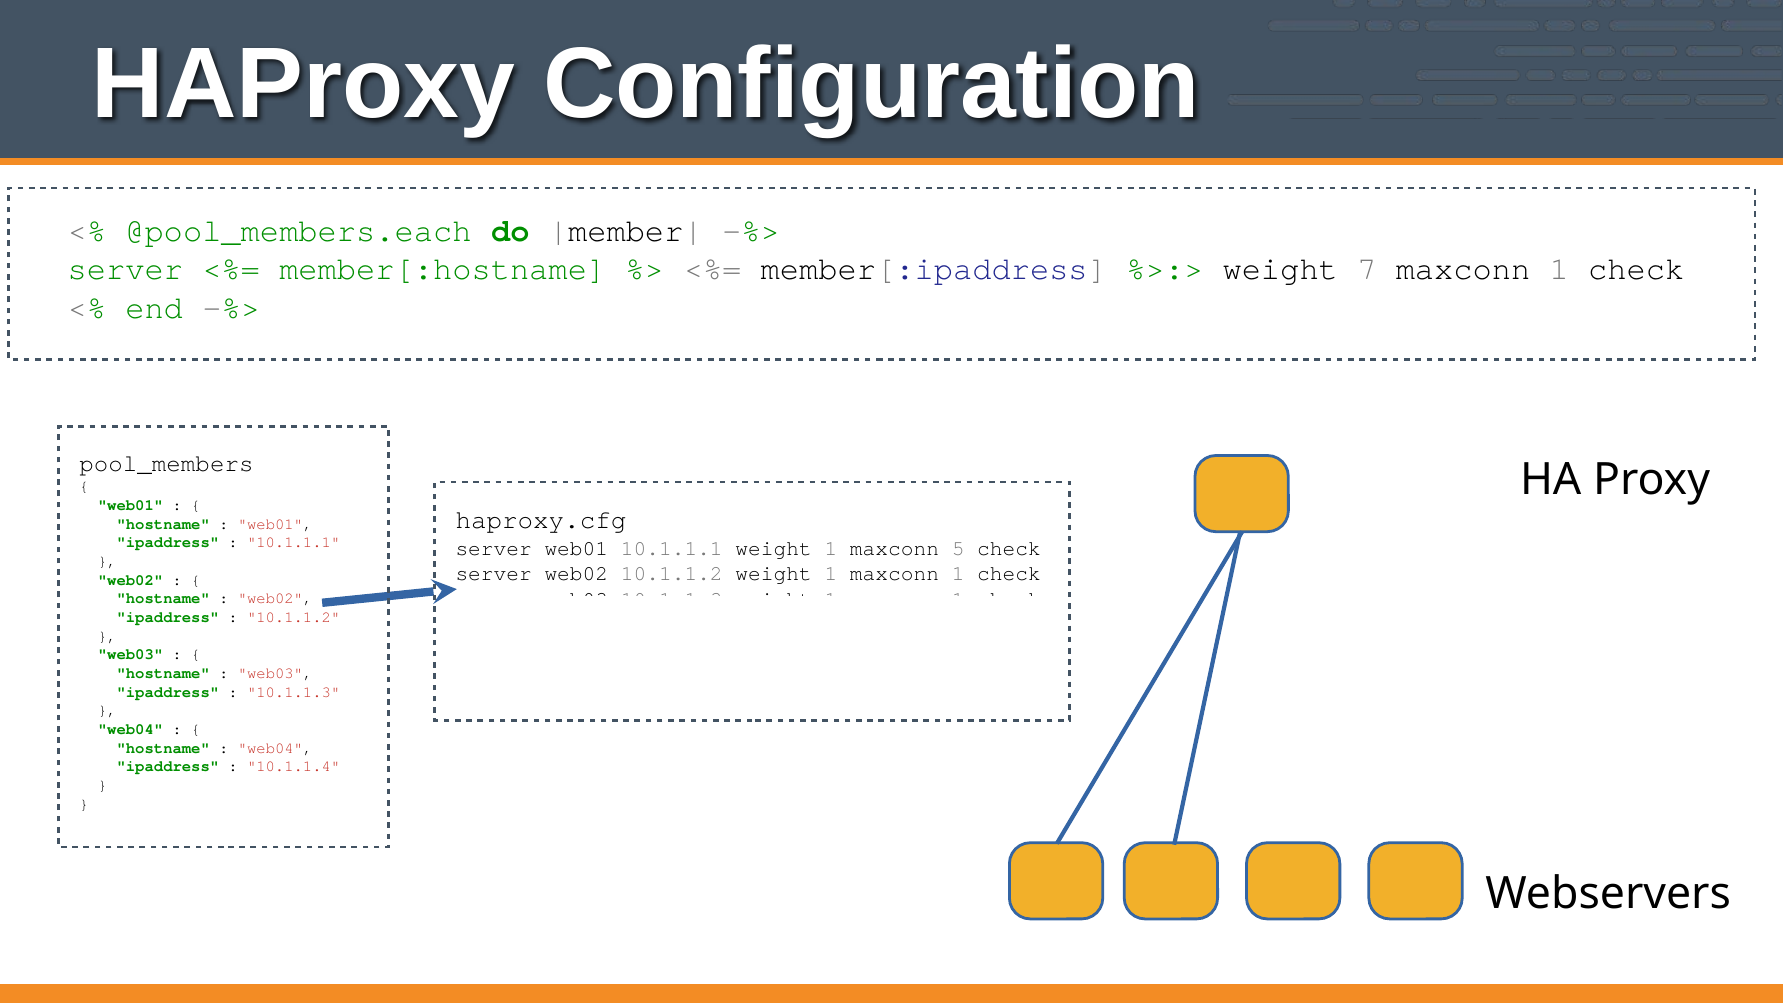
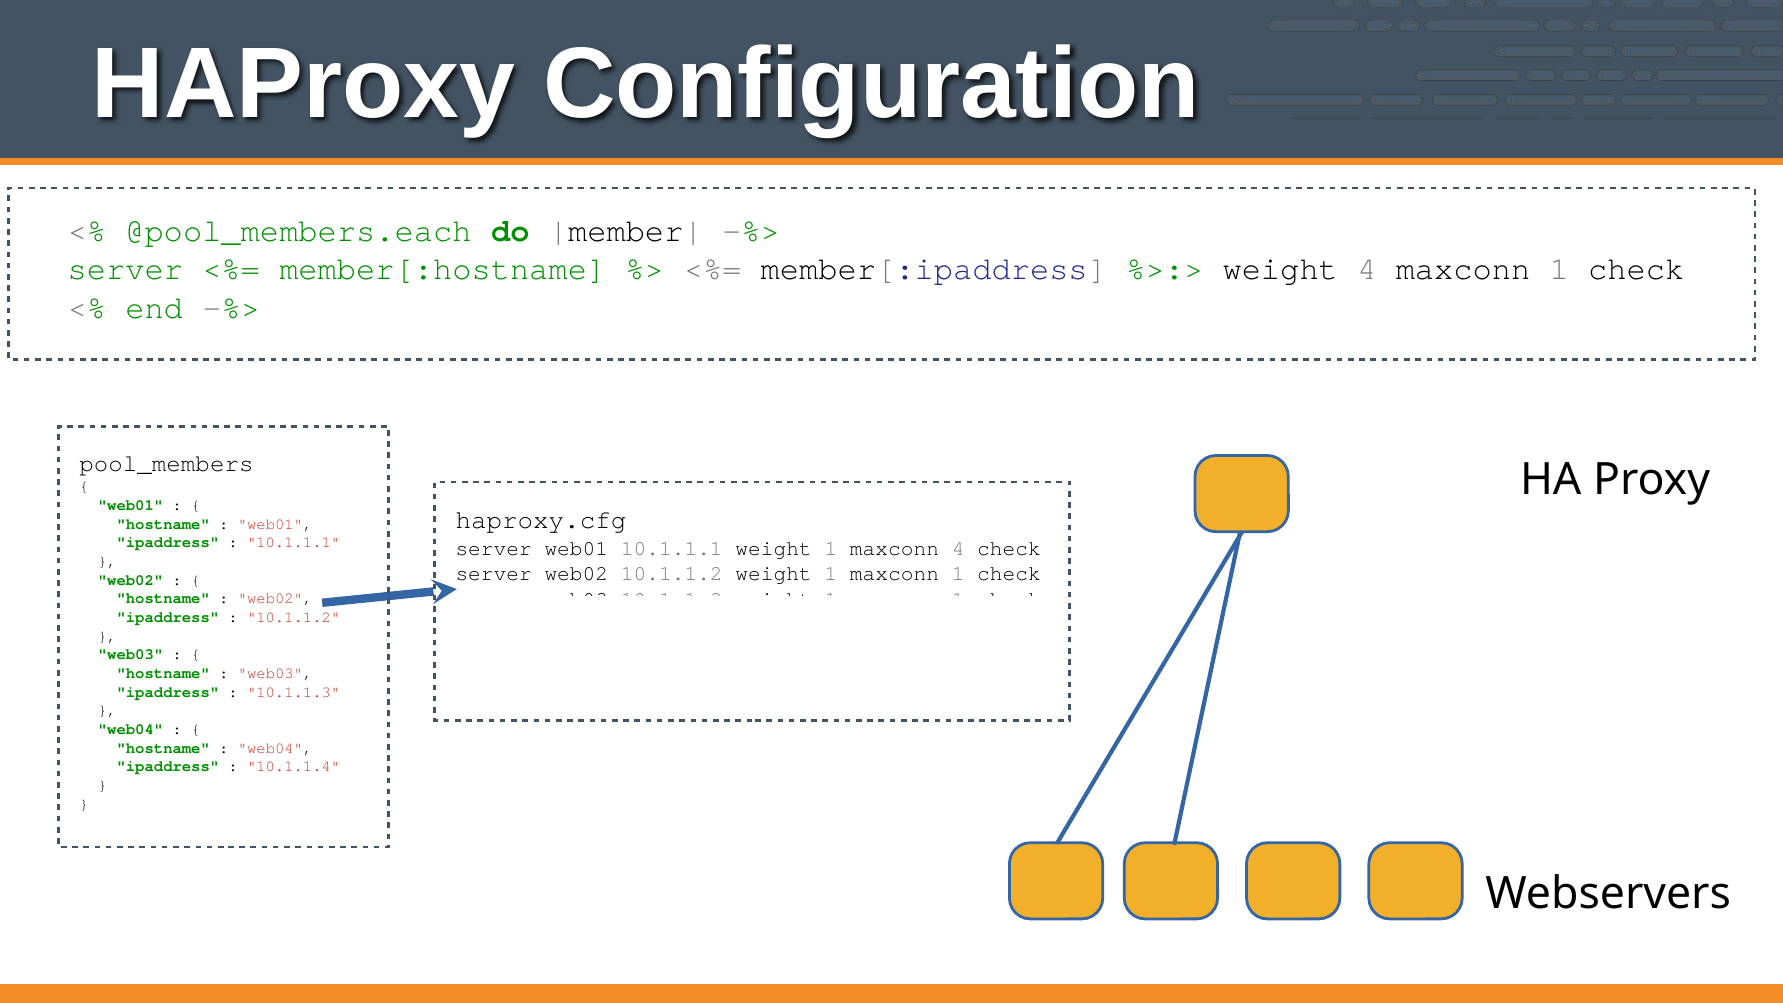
weight 7: 7 -> 4 (1367, 269)
maxconn 5: 5 -> 4 (958, 548)
